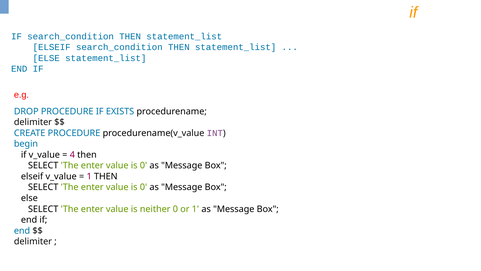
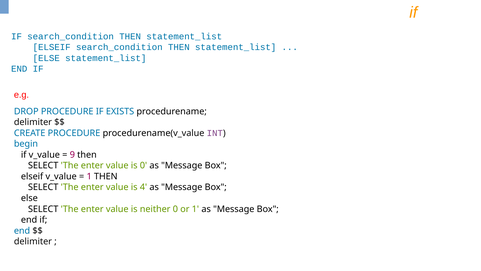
4: 4 -> 9 (72, 155)
0: 0 -> 4 (143, 187)
